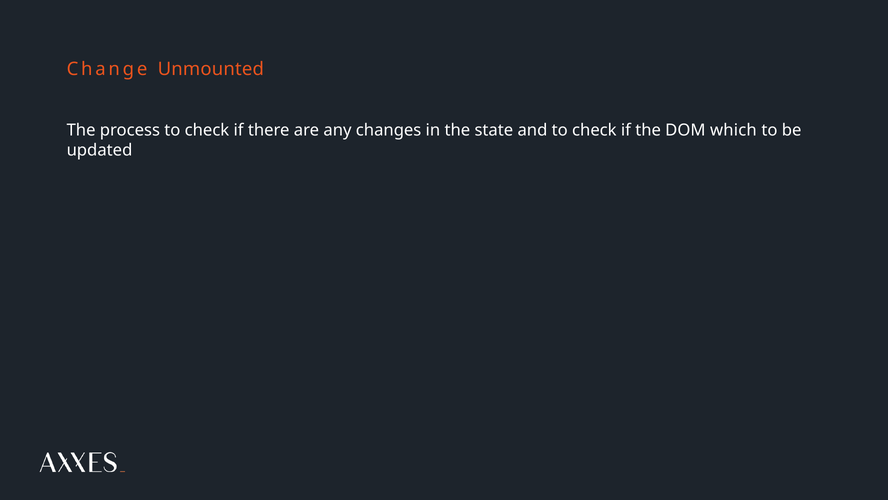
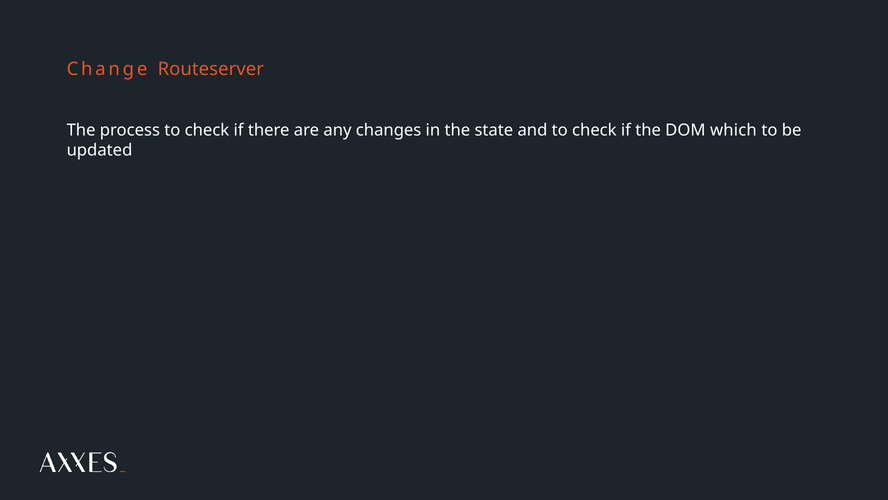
Unmounted: Unmounted -> Routeserver (211, 69)
